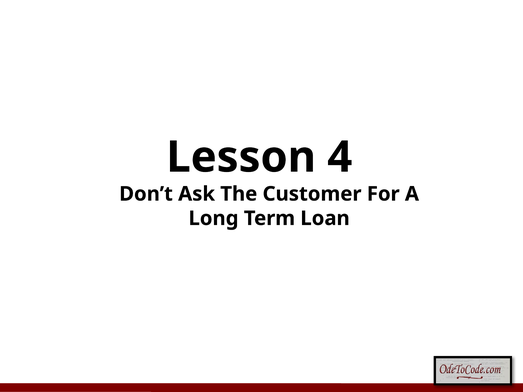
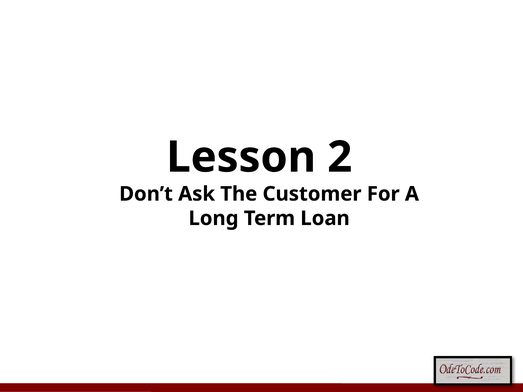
4: 4 -> 2 (340, 157)
